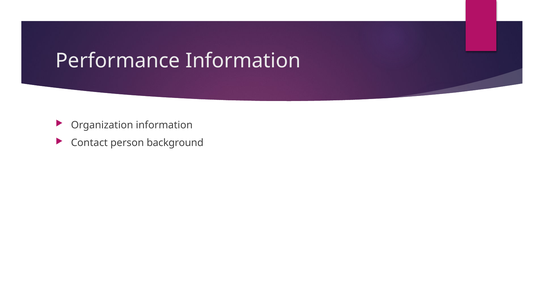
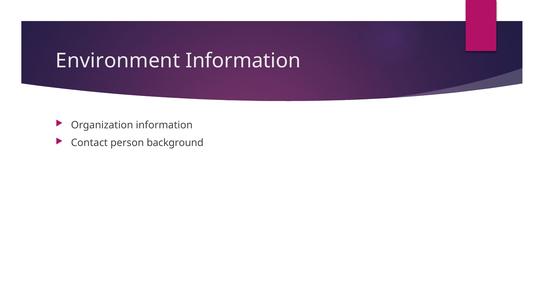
Performance: Performance -> Environment (118, 61)
